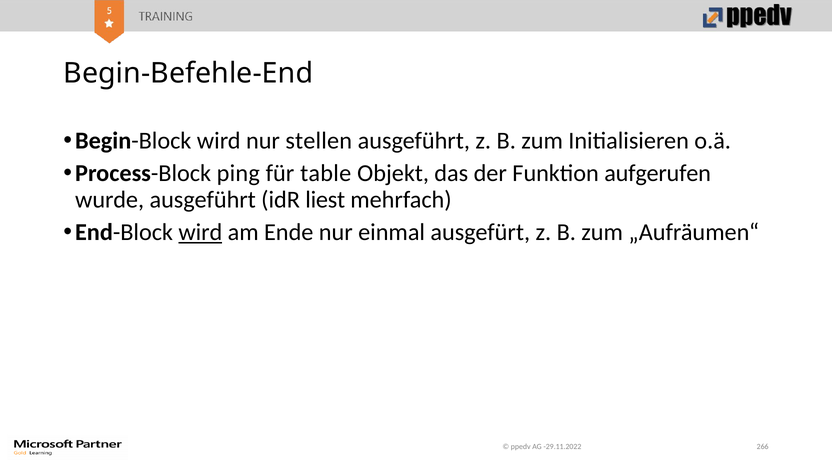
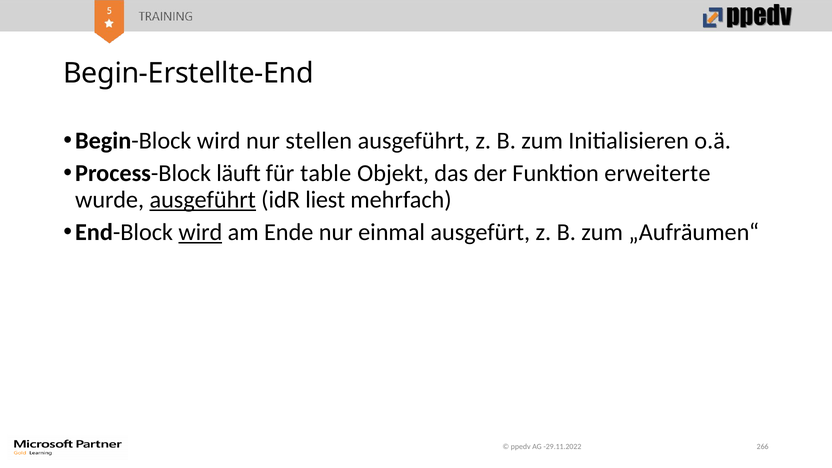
Begin-Befehle-End: Begin-Befehle-End -> Begin-Erstellte-End (188, 73)
ping: ping -> läuft (239, 173)
aufgerufen: aufgerufen -> erweiterte (657, 173)
ausgeführt underline: none -> present (203, 200)
